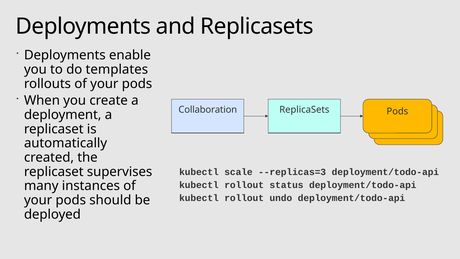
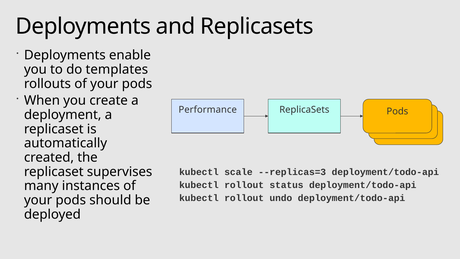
Collaboration: Collaboration -> Performance (208, 109)
